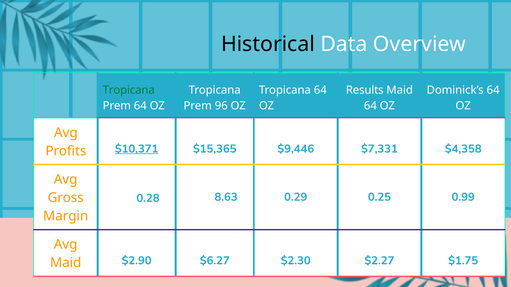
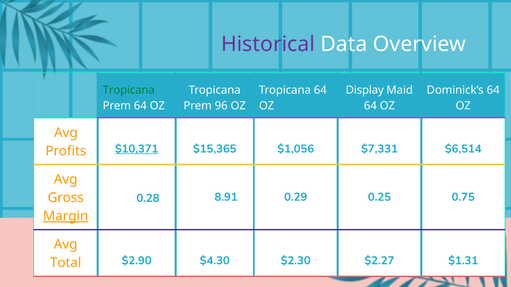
Historical colour: black -> purple (268, 44)
Results: Results -> Display (365, 90)
$9,446: $9,446 -> $1,056 (296, 149)
$4,358: $4,358 -> $6,514 (463, 149)
8.63: 8.63 -> 8.91 (226, 197)
0.99: 0.99 -> 0.75 (463, 197)
Margin underline: none -> present (66, 216)
Maid: Maid -> Total (66, 263)
$6.27: $6.27 -> $4.30 (215, 261)
$1.75: $1.75 -> $1.31 (463, 261)
